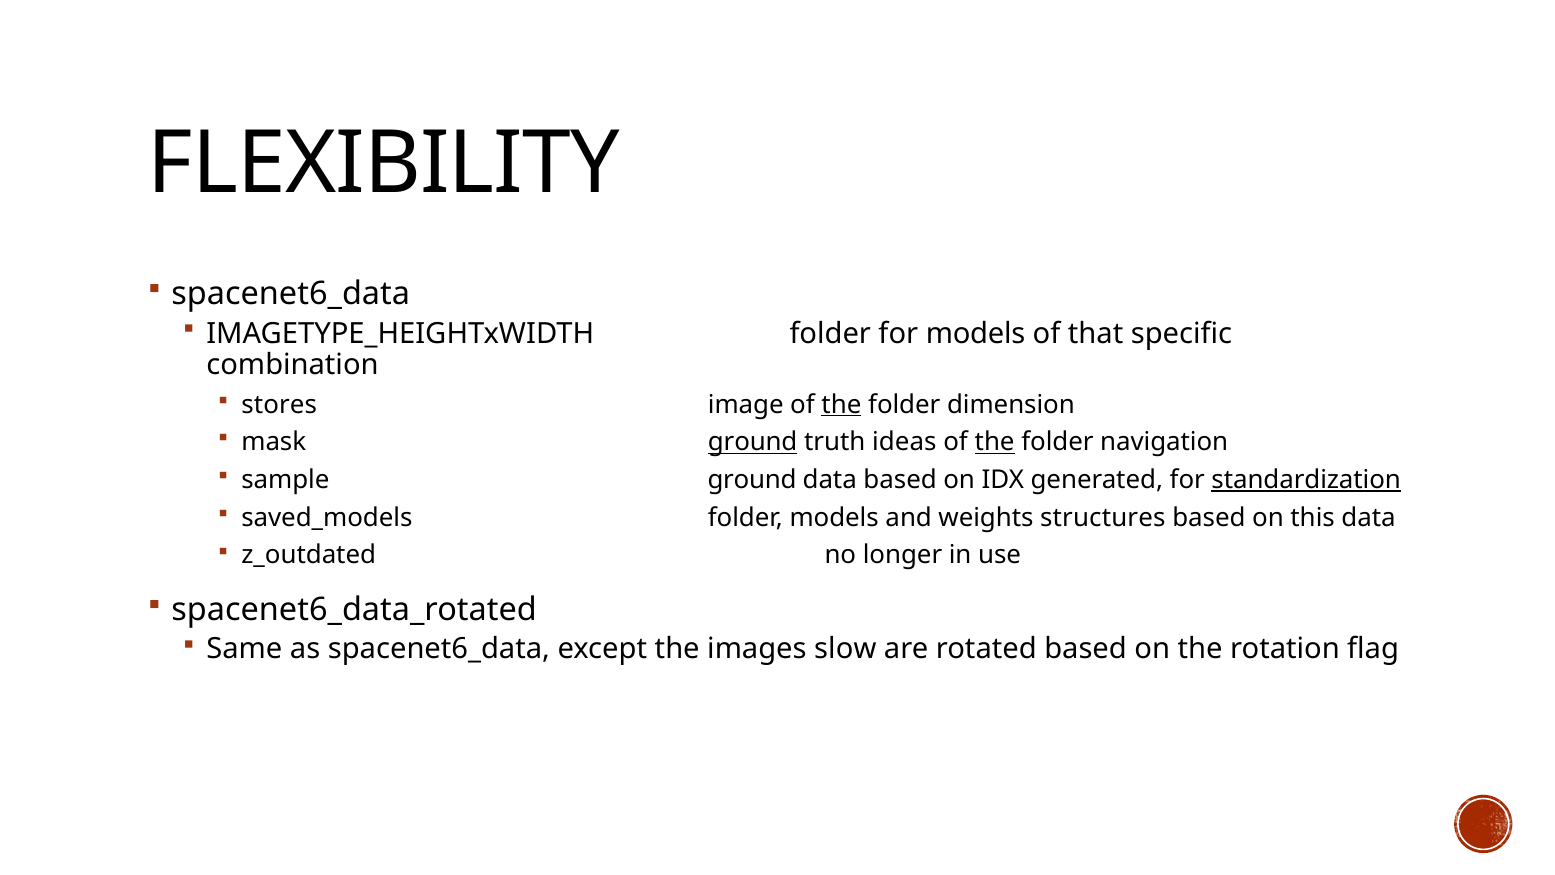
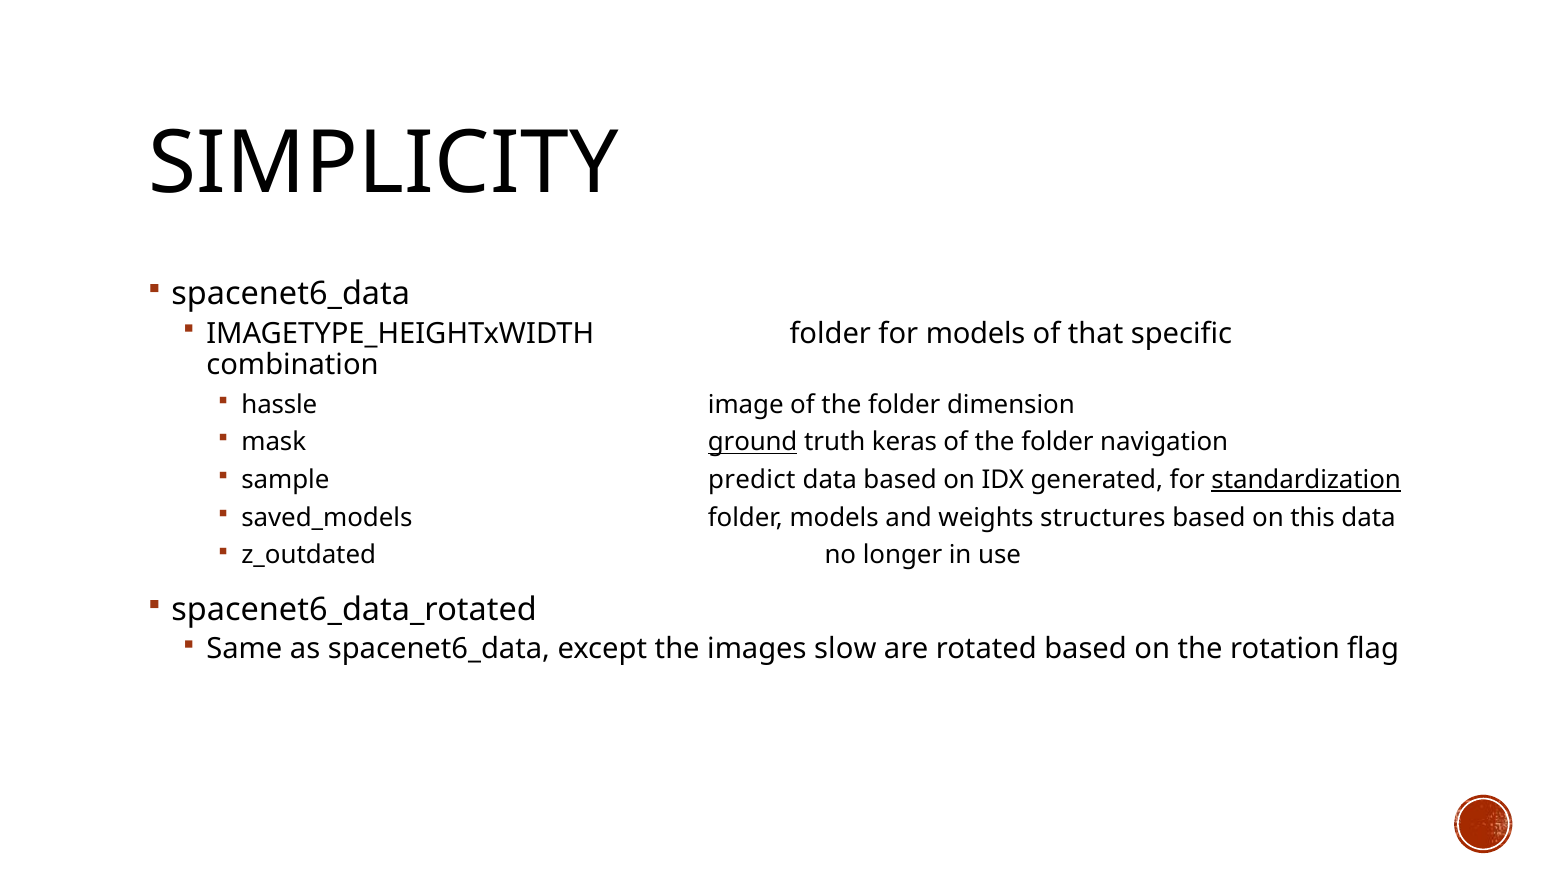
FLEXIBILITY: FLEXIBILITY -> SIMPLICITY (383, 164)
stores: stores -> hassle (279, 404)
the underline: present -> none (841, 404)
ideas: ideas -> keras (905, 442)
the underline: present -> none (995, 442)
sample ground: ground -> predict (752, 480)
